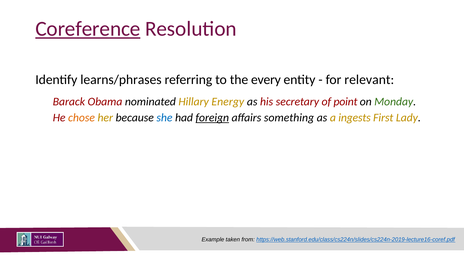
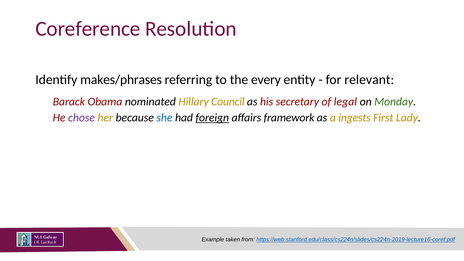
Coreference underline: present -> none (88, 29)
learns/phrases: learns/phrases -> makes/phrases (121, 80)
Energy: Energy -> Council (228, 102)
point: point -> legal (345, 102)
chose colour: orange -> purple (82, 118)
something: something -> framework (289, 118)
